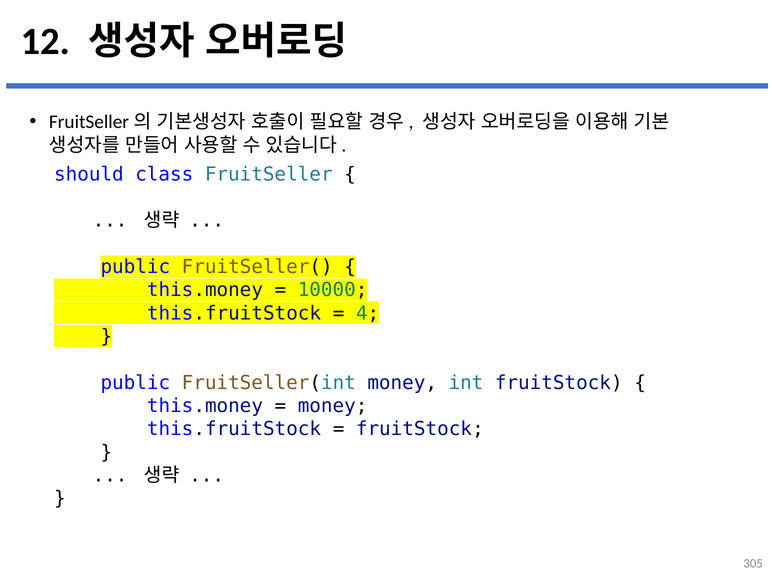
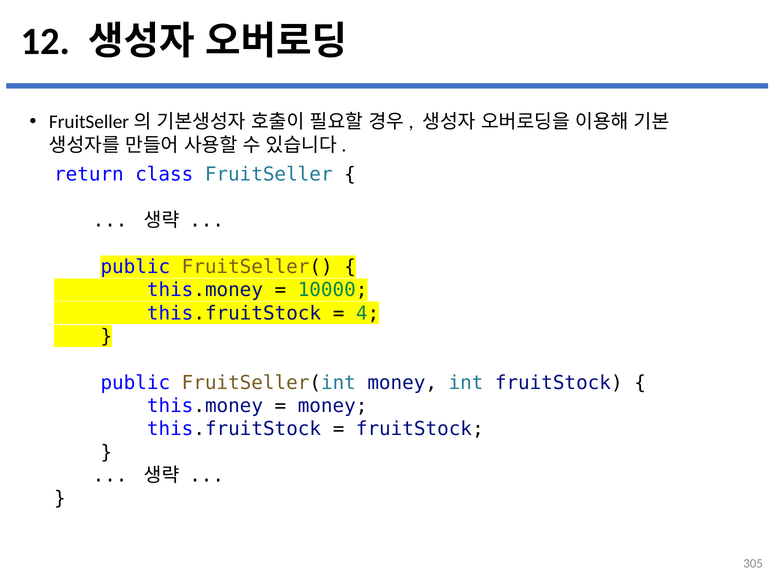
should: should -> return (89, 174)
